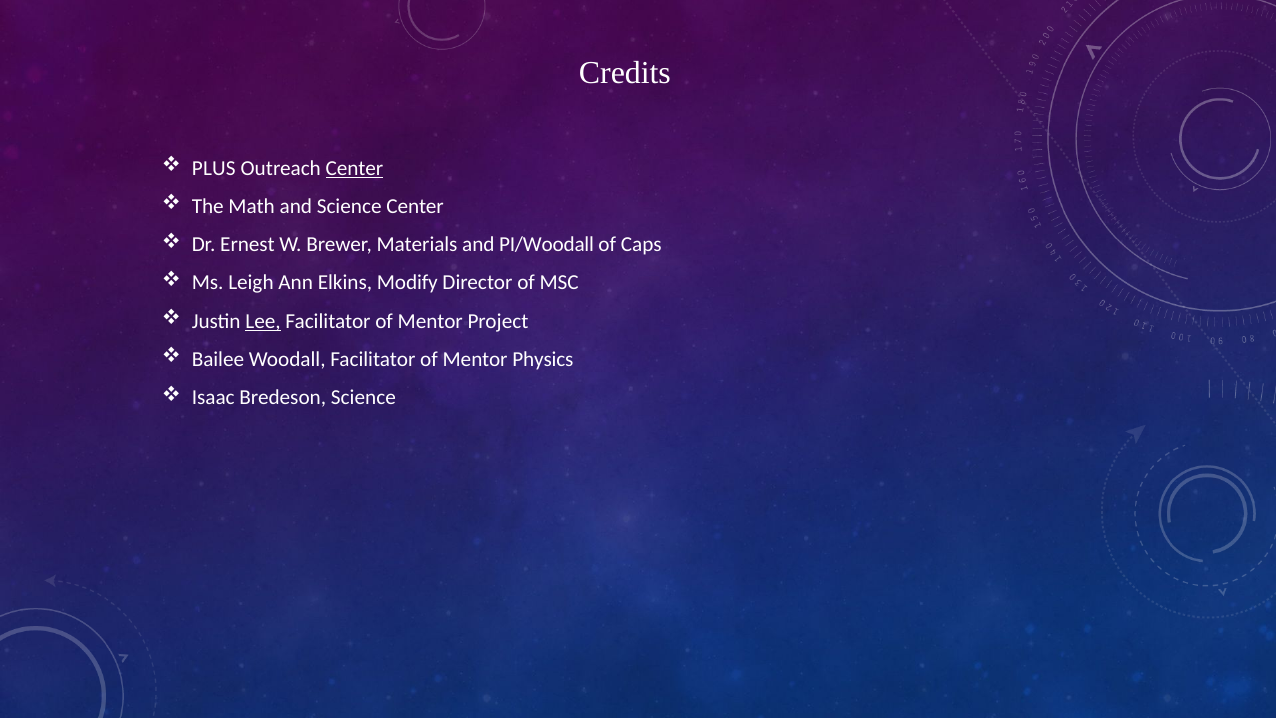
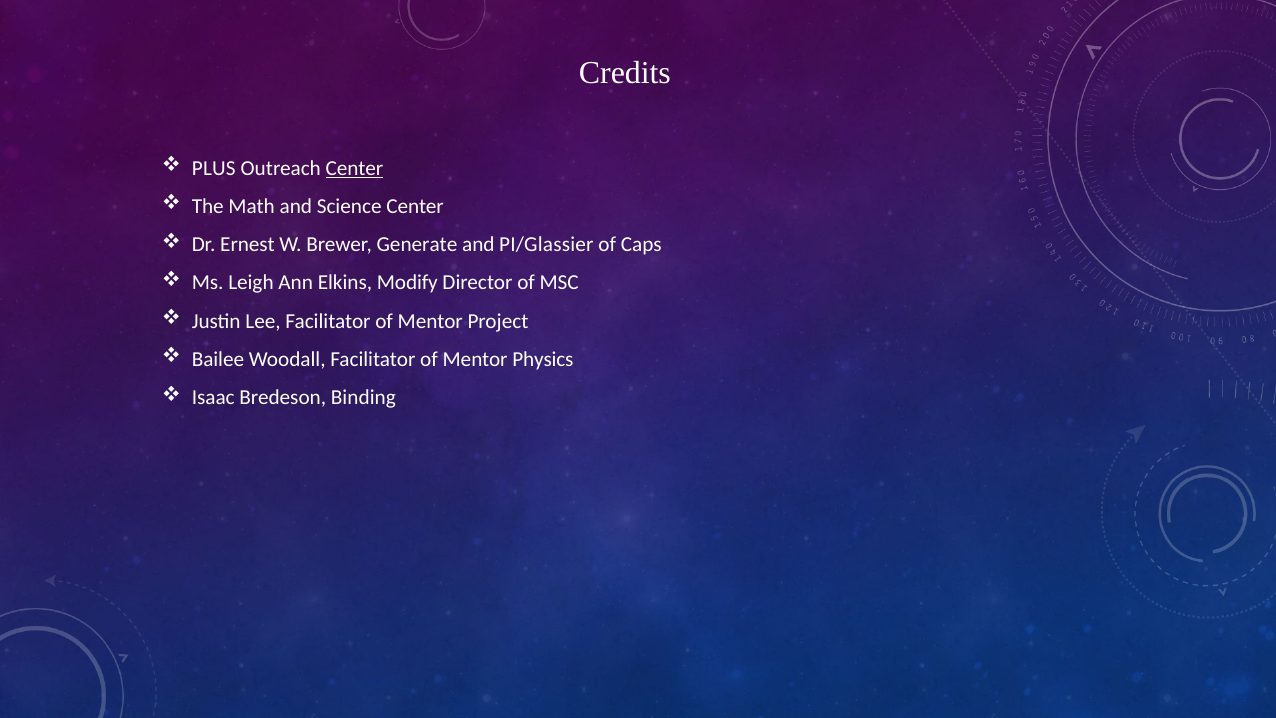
Materials: Materials -> Generate (417, 244)
PI/Woodall: PI/Woodall -> PI/Glassier (546, 244)
Lee underline: present -> none (263, 321)
Bredeson Science: Science -> Binding (363, 397)
